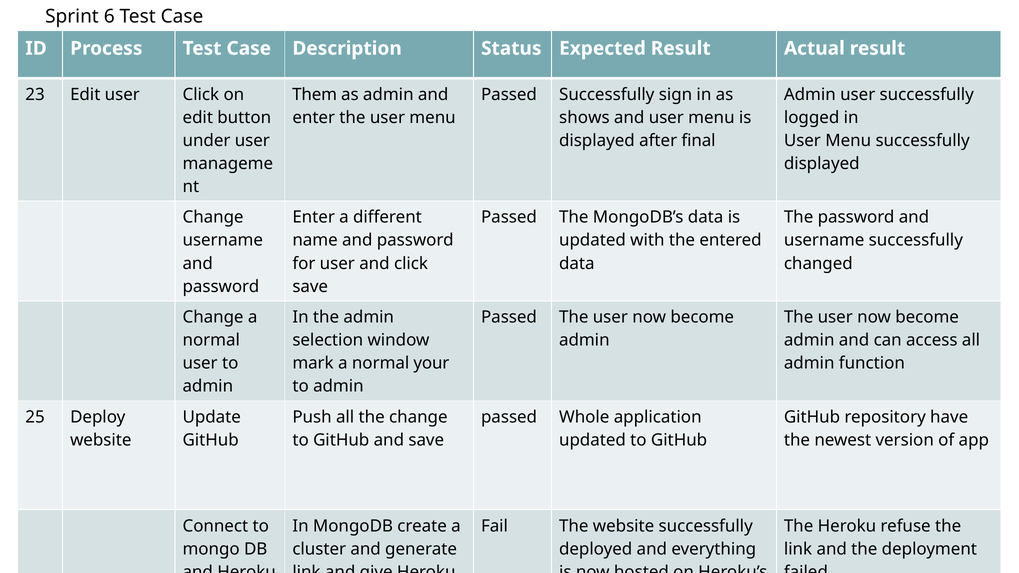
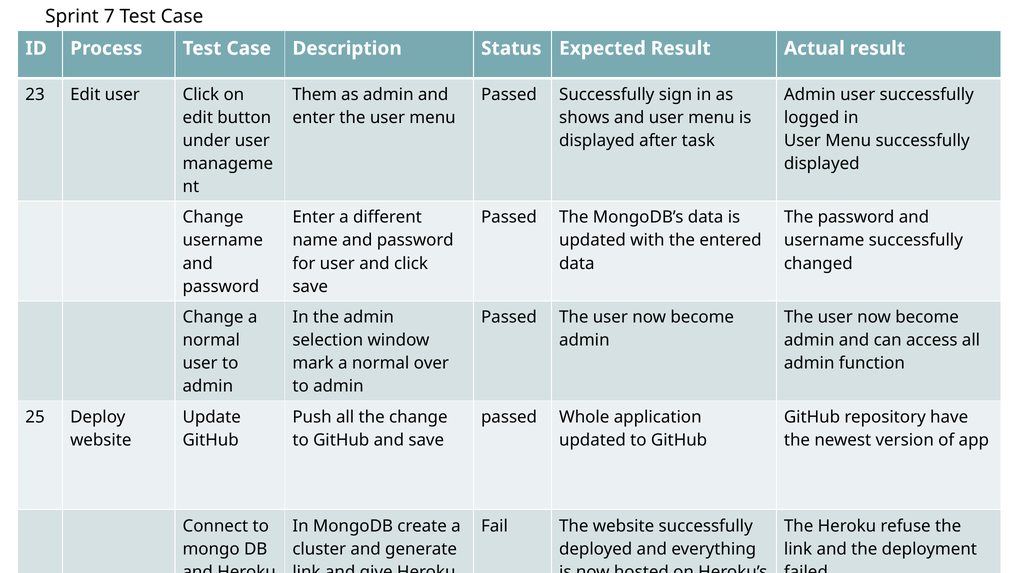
6: 6 -> 7 (109, 17)
final: final -> task (698, 141)
your: your -> over (431, 363)
